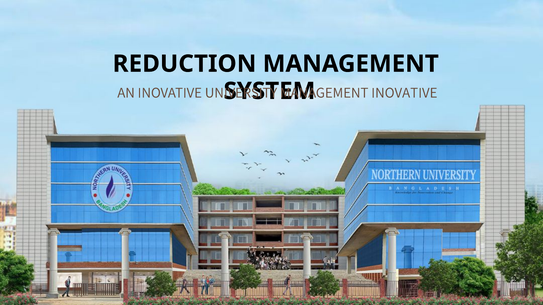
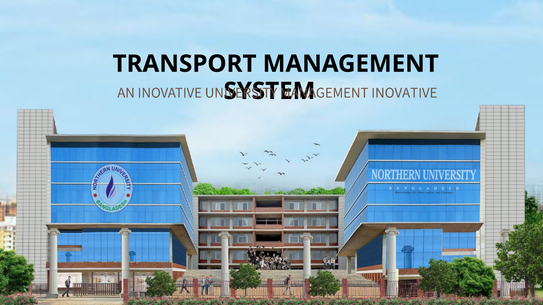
REDUCTION: REDUCTION -> TRANSPORT (185, 64)
